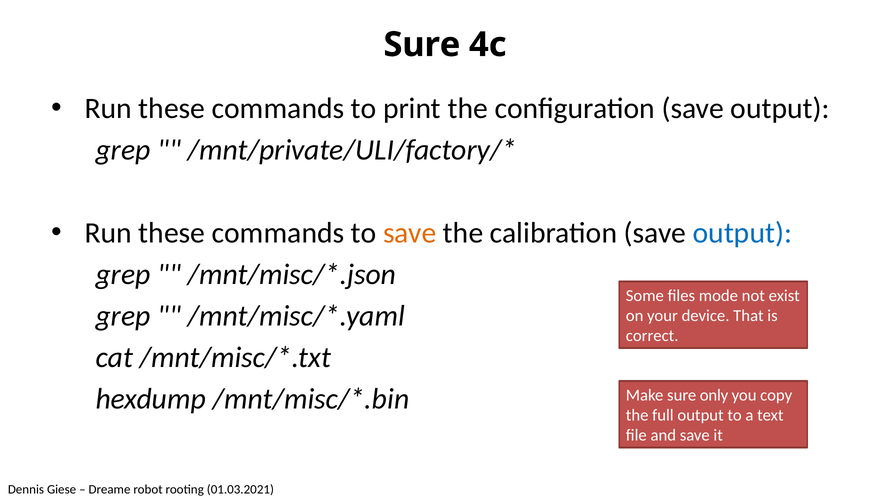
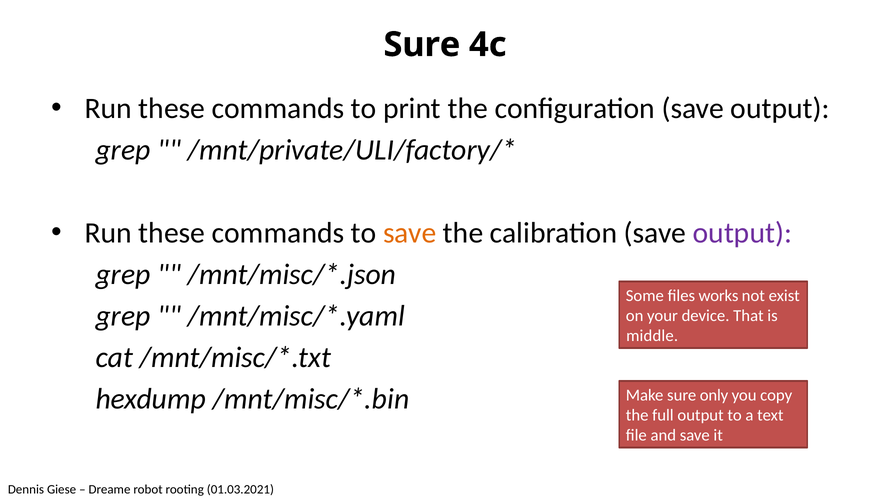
output colour: blue -> purple (742, 233)
mode: mode -> works (719, 296)
correct: correct -> middle (652, 336)
